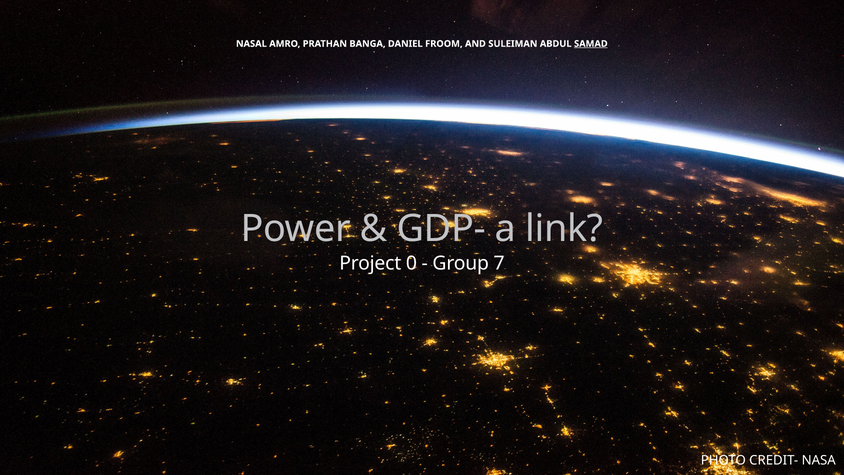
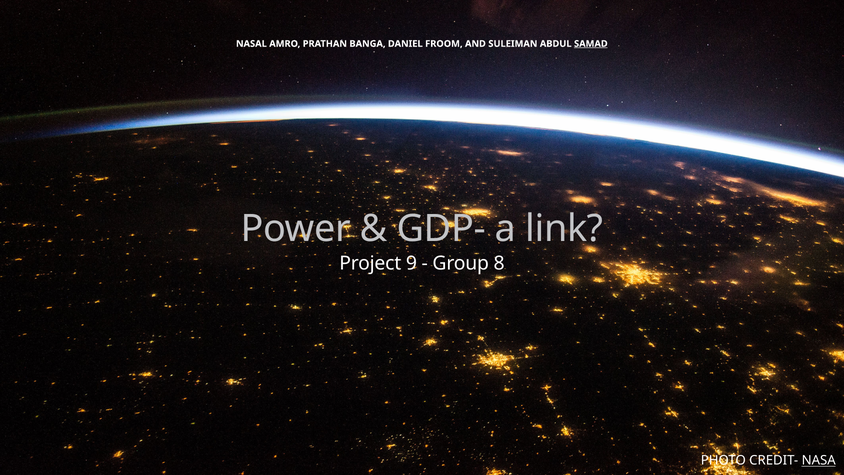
0: 0 -> 9 (411, 263)
7: 7 -> 8 (499, 263)
NASA underline: none -> present (819, 460)
